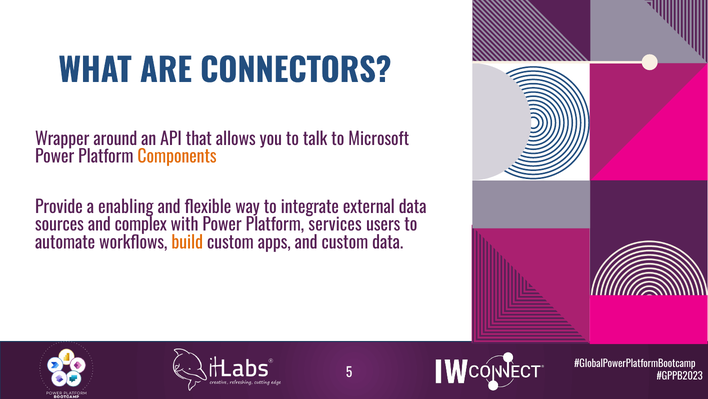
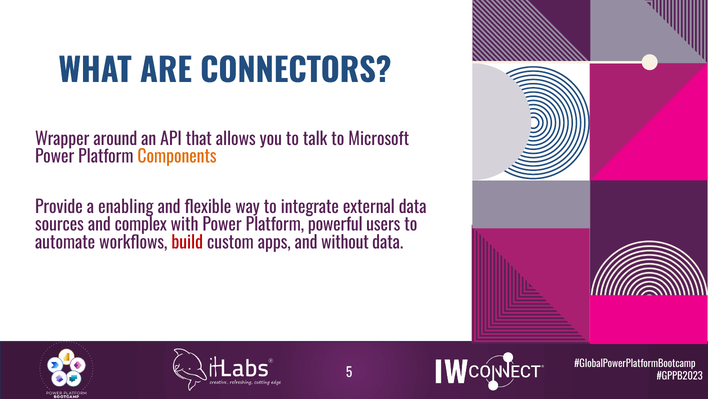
services: services -> powerful (335, 225)
build colour: orange -> red (187, 242)
and custom: custom -> without (345, 242)
